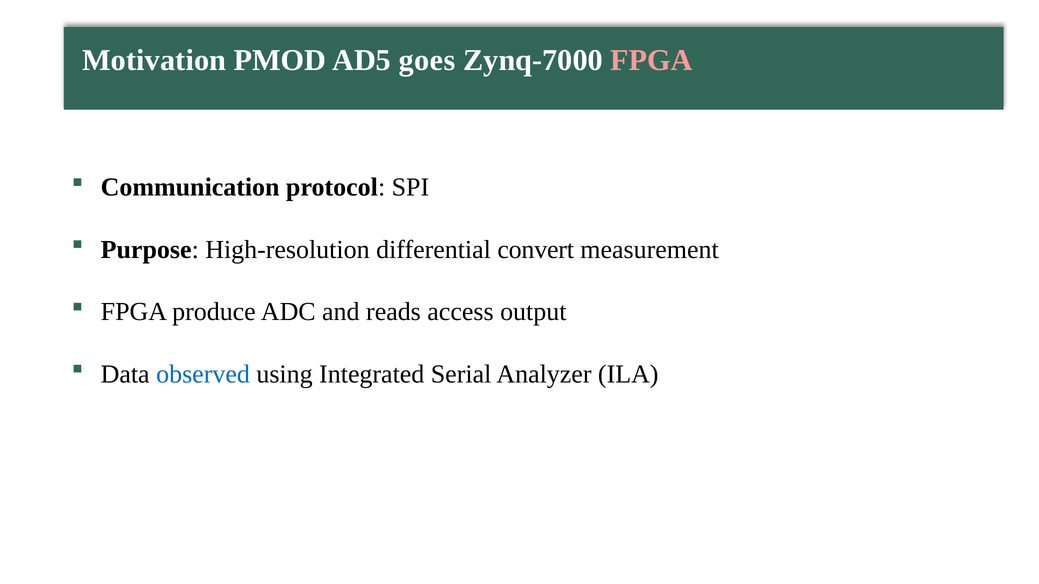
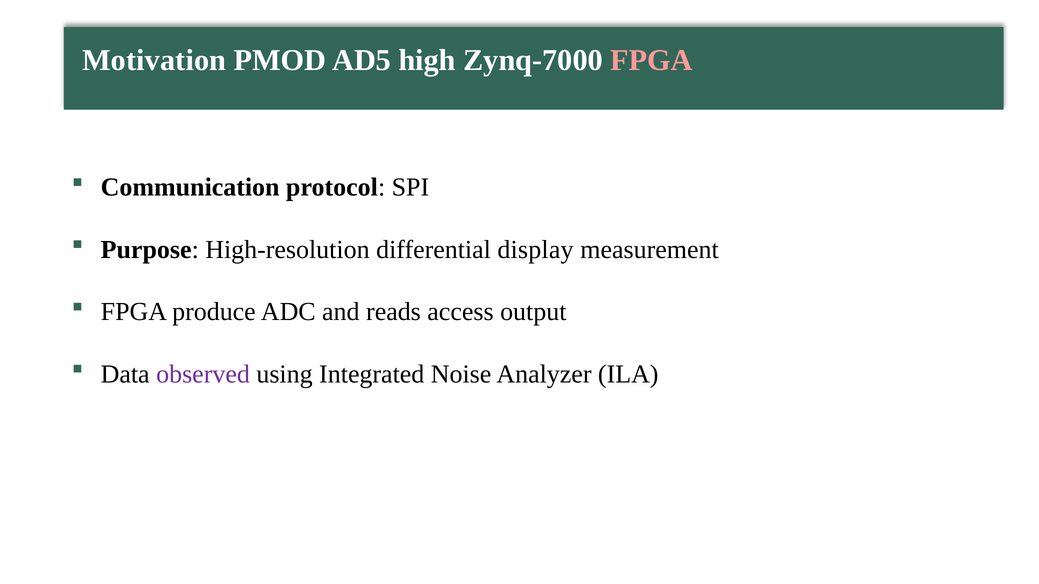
goes: goes -> high (427, 60)
convert: convert -> display (535, 250)
observed colour: blue -> purple (203, 374)
Serial: Serial -> Noise (461, 374)
